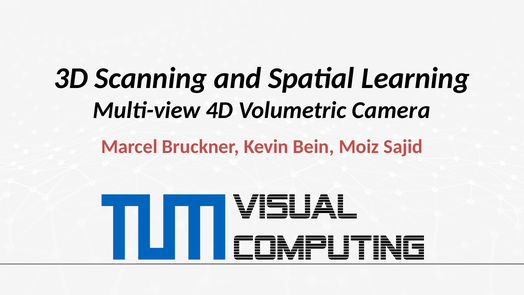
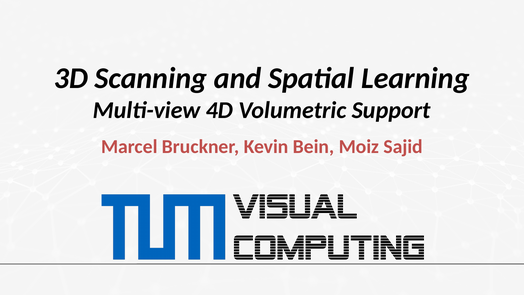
Camera: Camera -> Support (391, 110)
